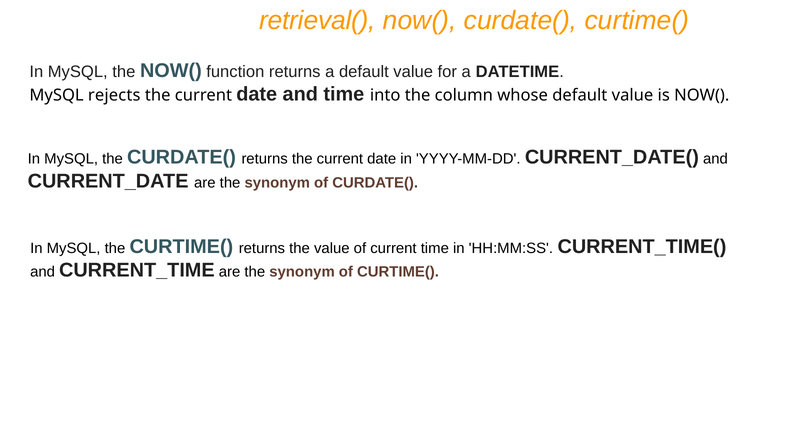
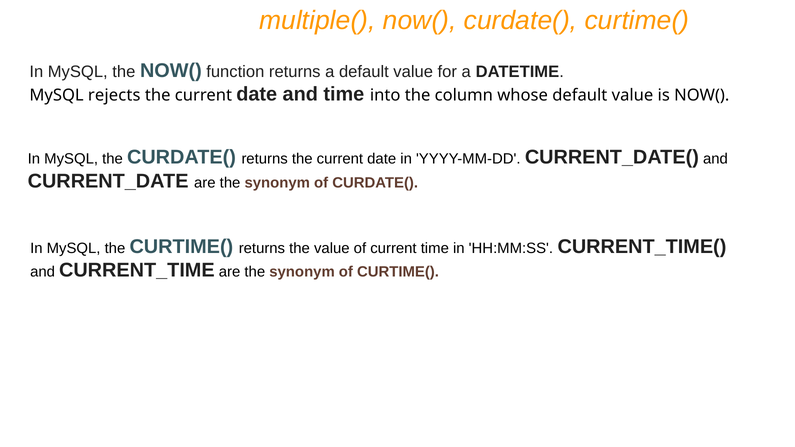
retrieval(: retrieval( -> multiple( (317, 21)
